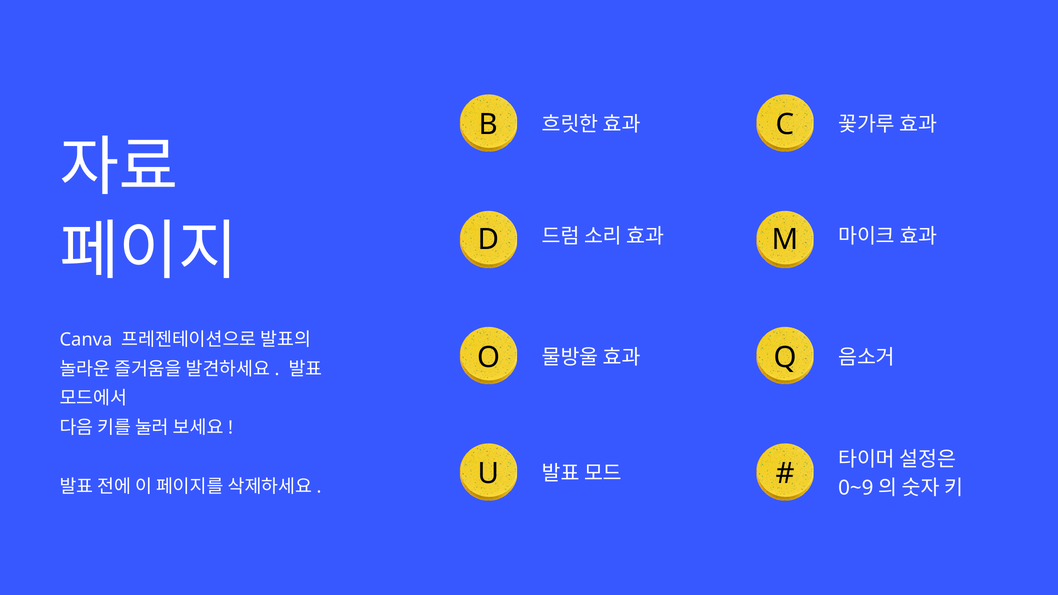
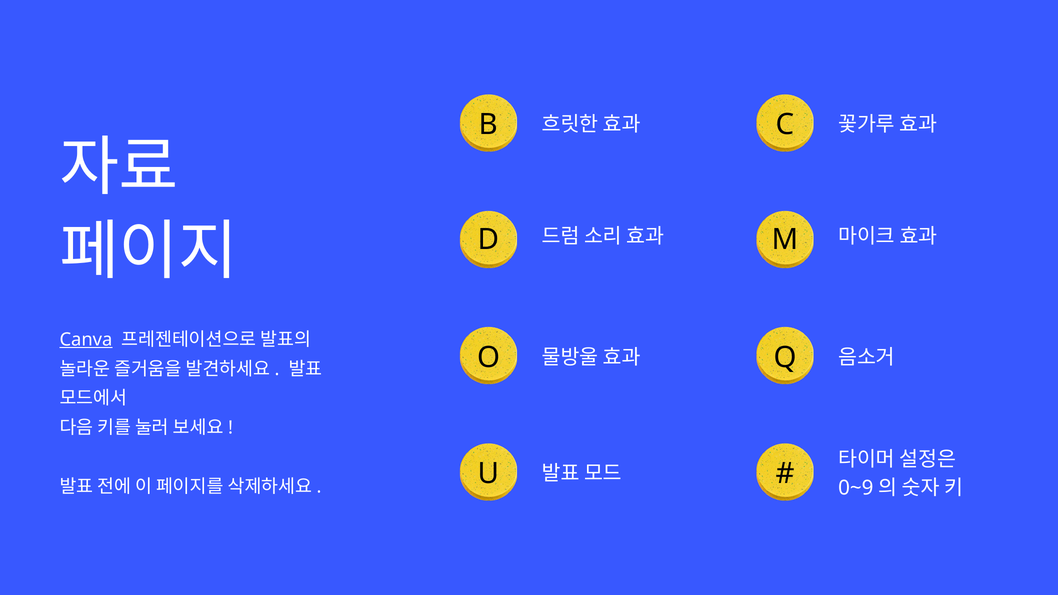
Canva underline: none -> present (86, 340)
